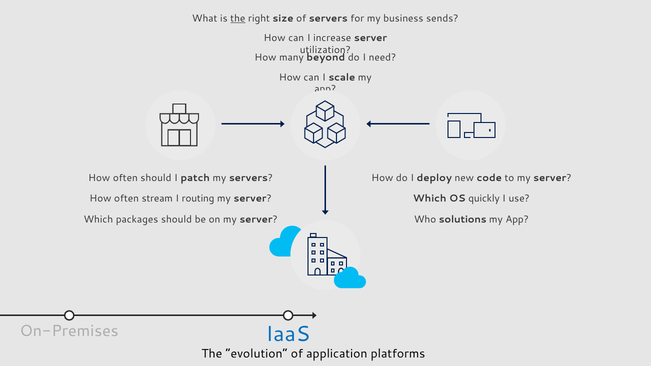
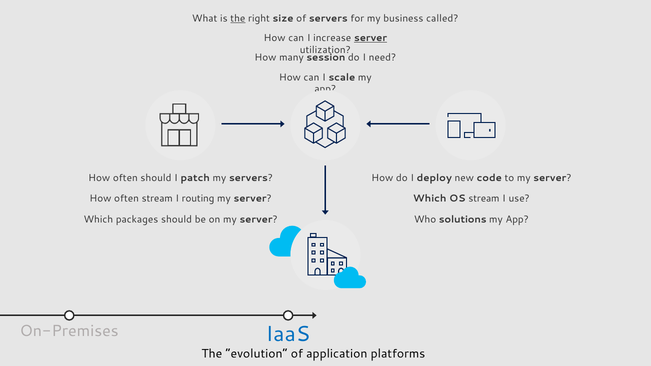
sends: sends -> called (442, 18)
server underline: none -> present (371, 38)
beyond: beyond -> session (326, 58)
OS quickly: quickly -> stream (484, 199)
